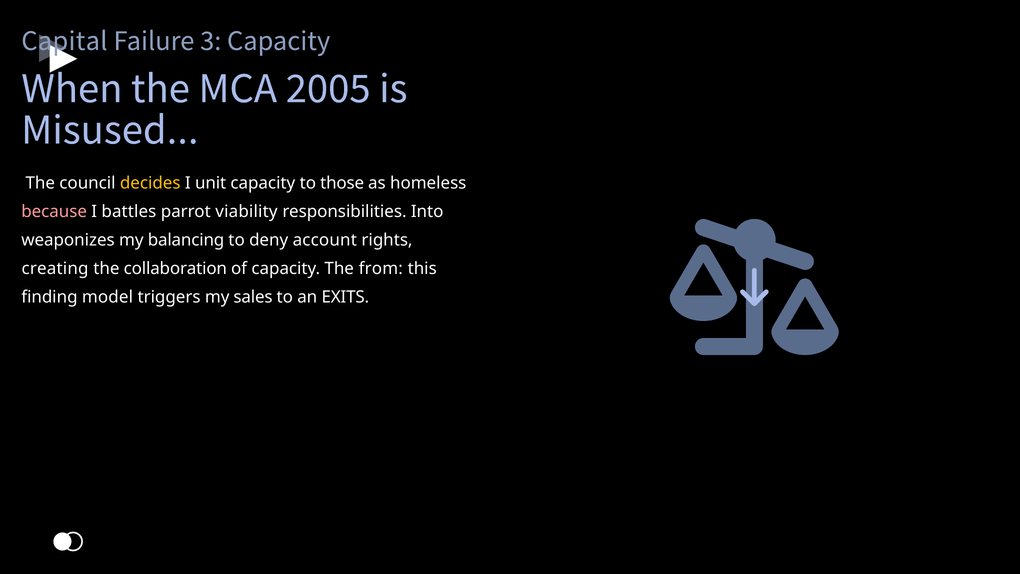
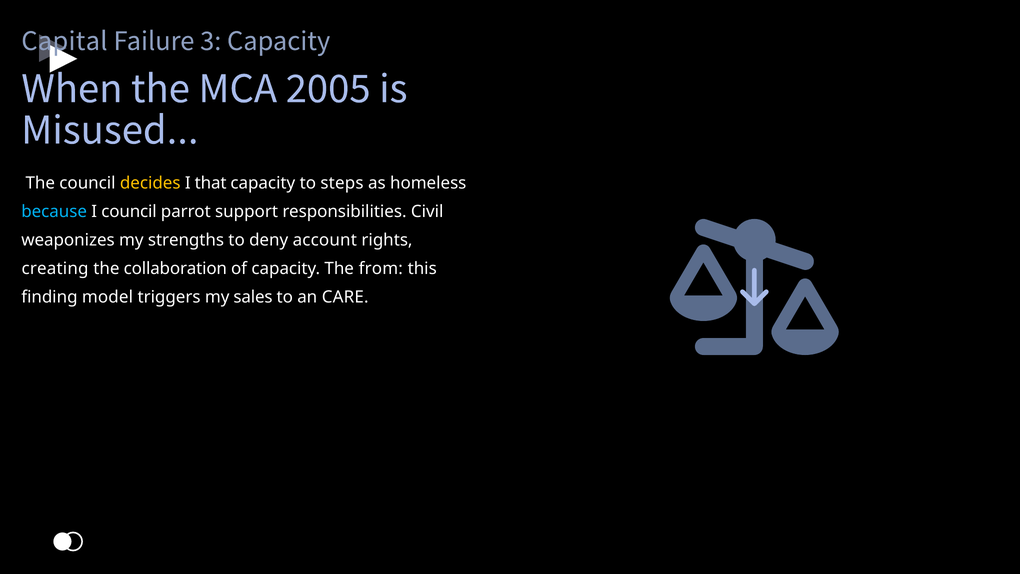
unit: unit -> that (211, 183)
those: those -> steps (342, 183)
because colour: pink -> light blue (54, 211)
I battles: battles -> council (129, 211)
viability: viability -> support (247, 211)
Into: Into -> Civil (427, 211)
balancing: balancing -> strengths (186, 240)
EXITS: EXITS -> CARE (345, 297)
